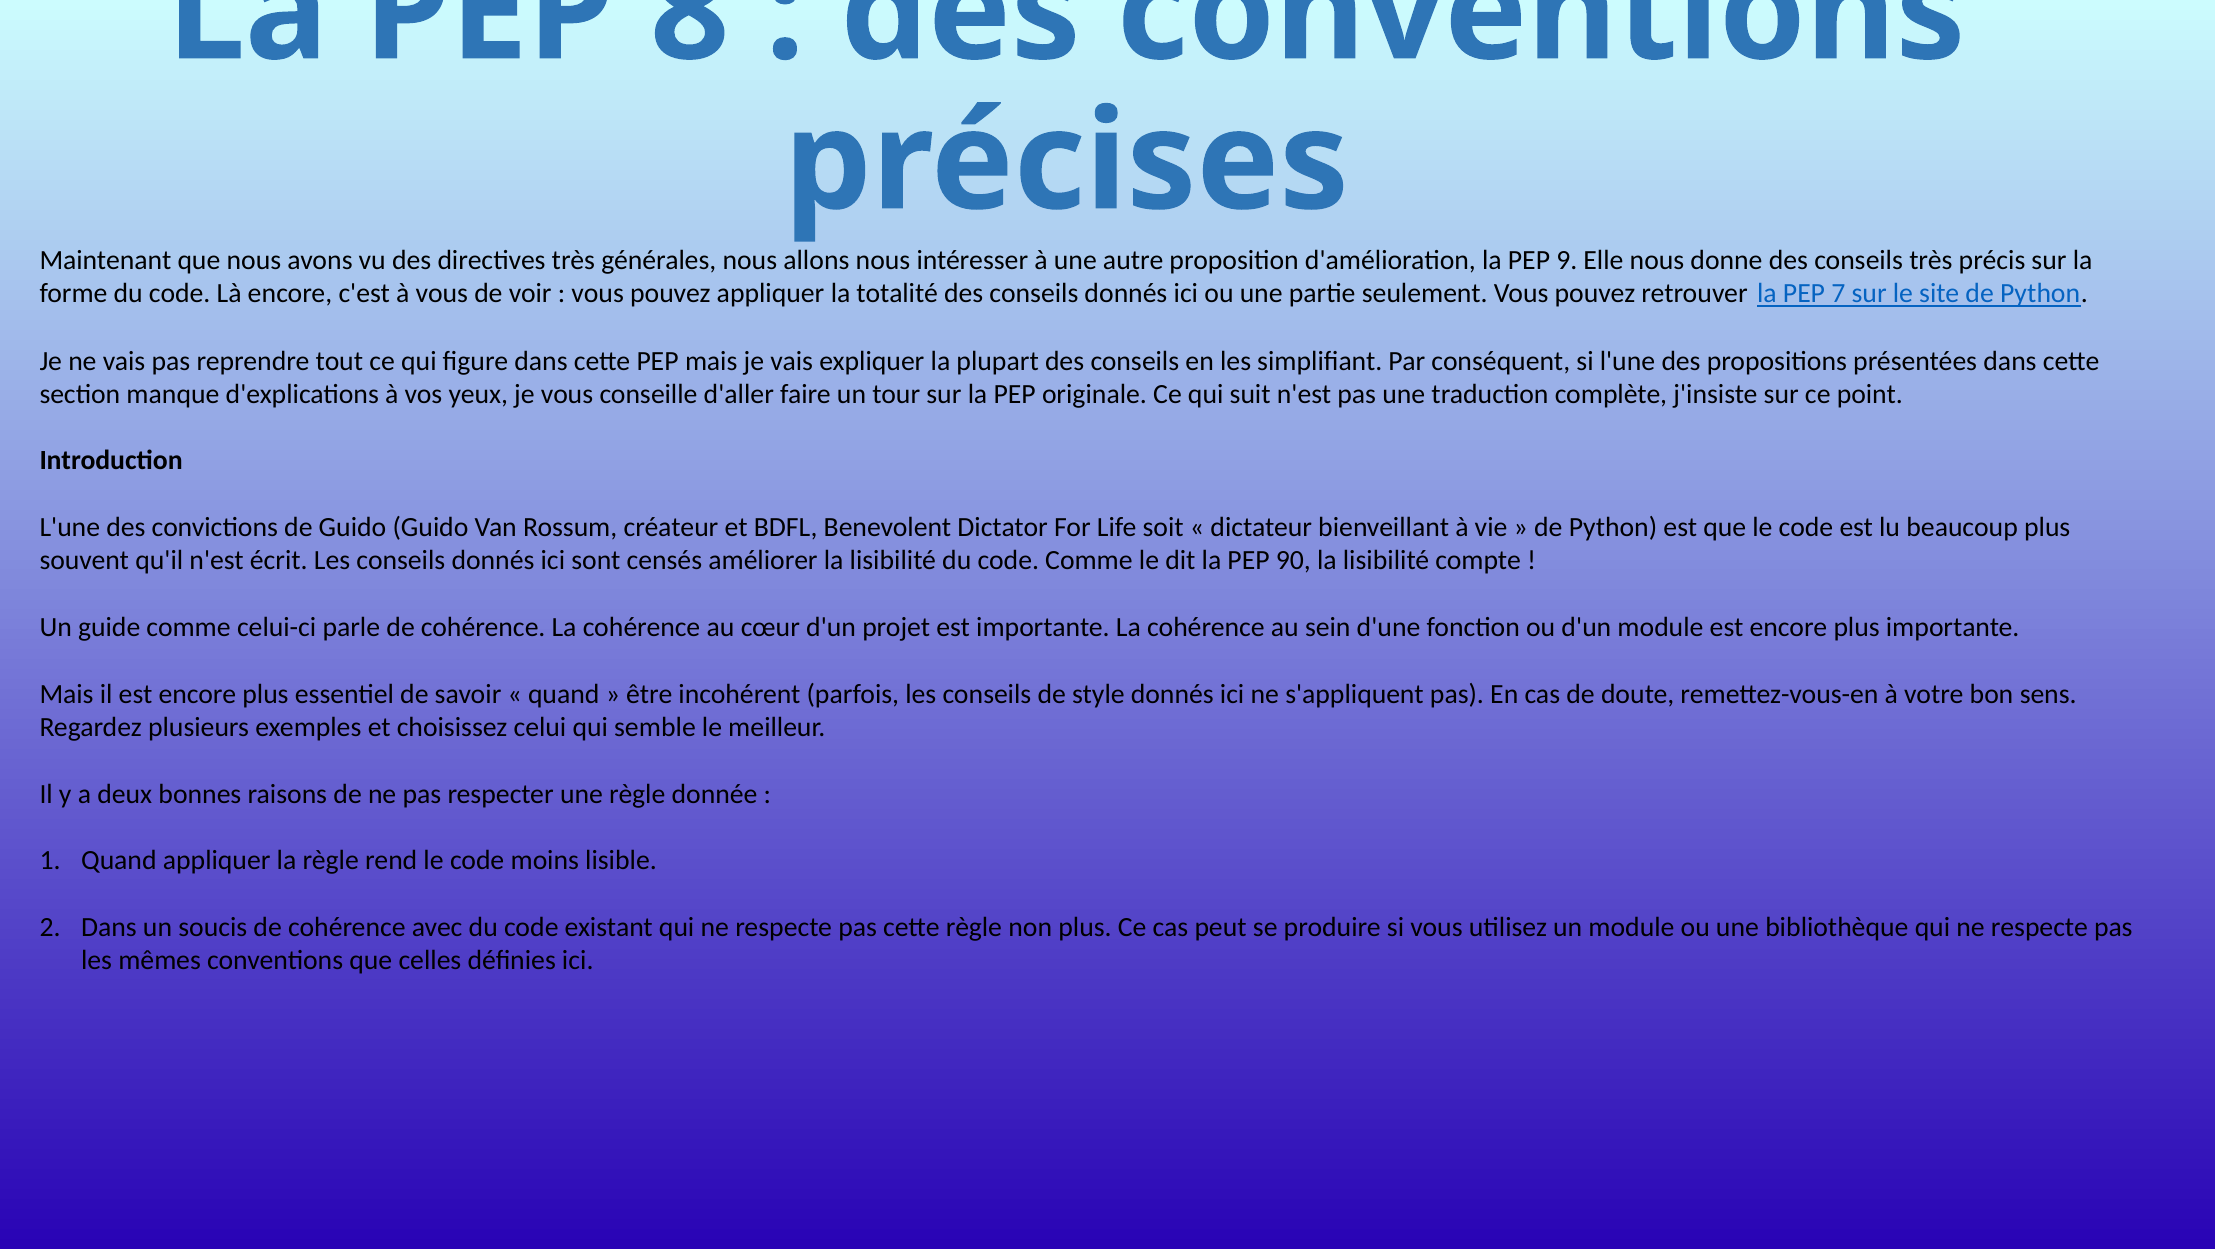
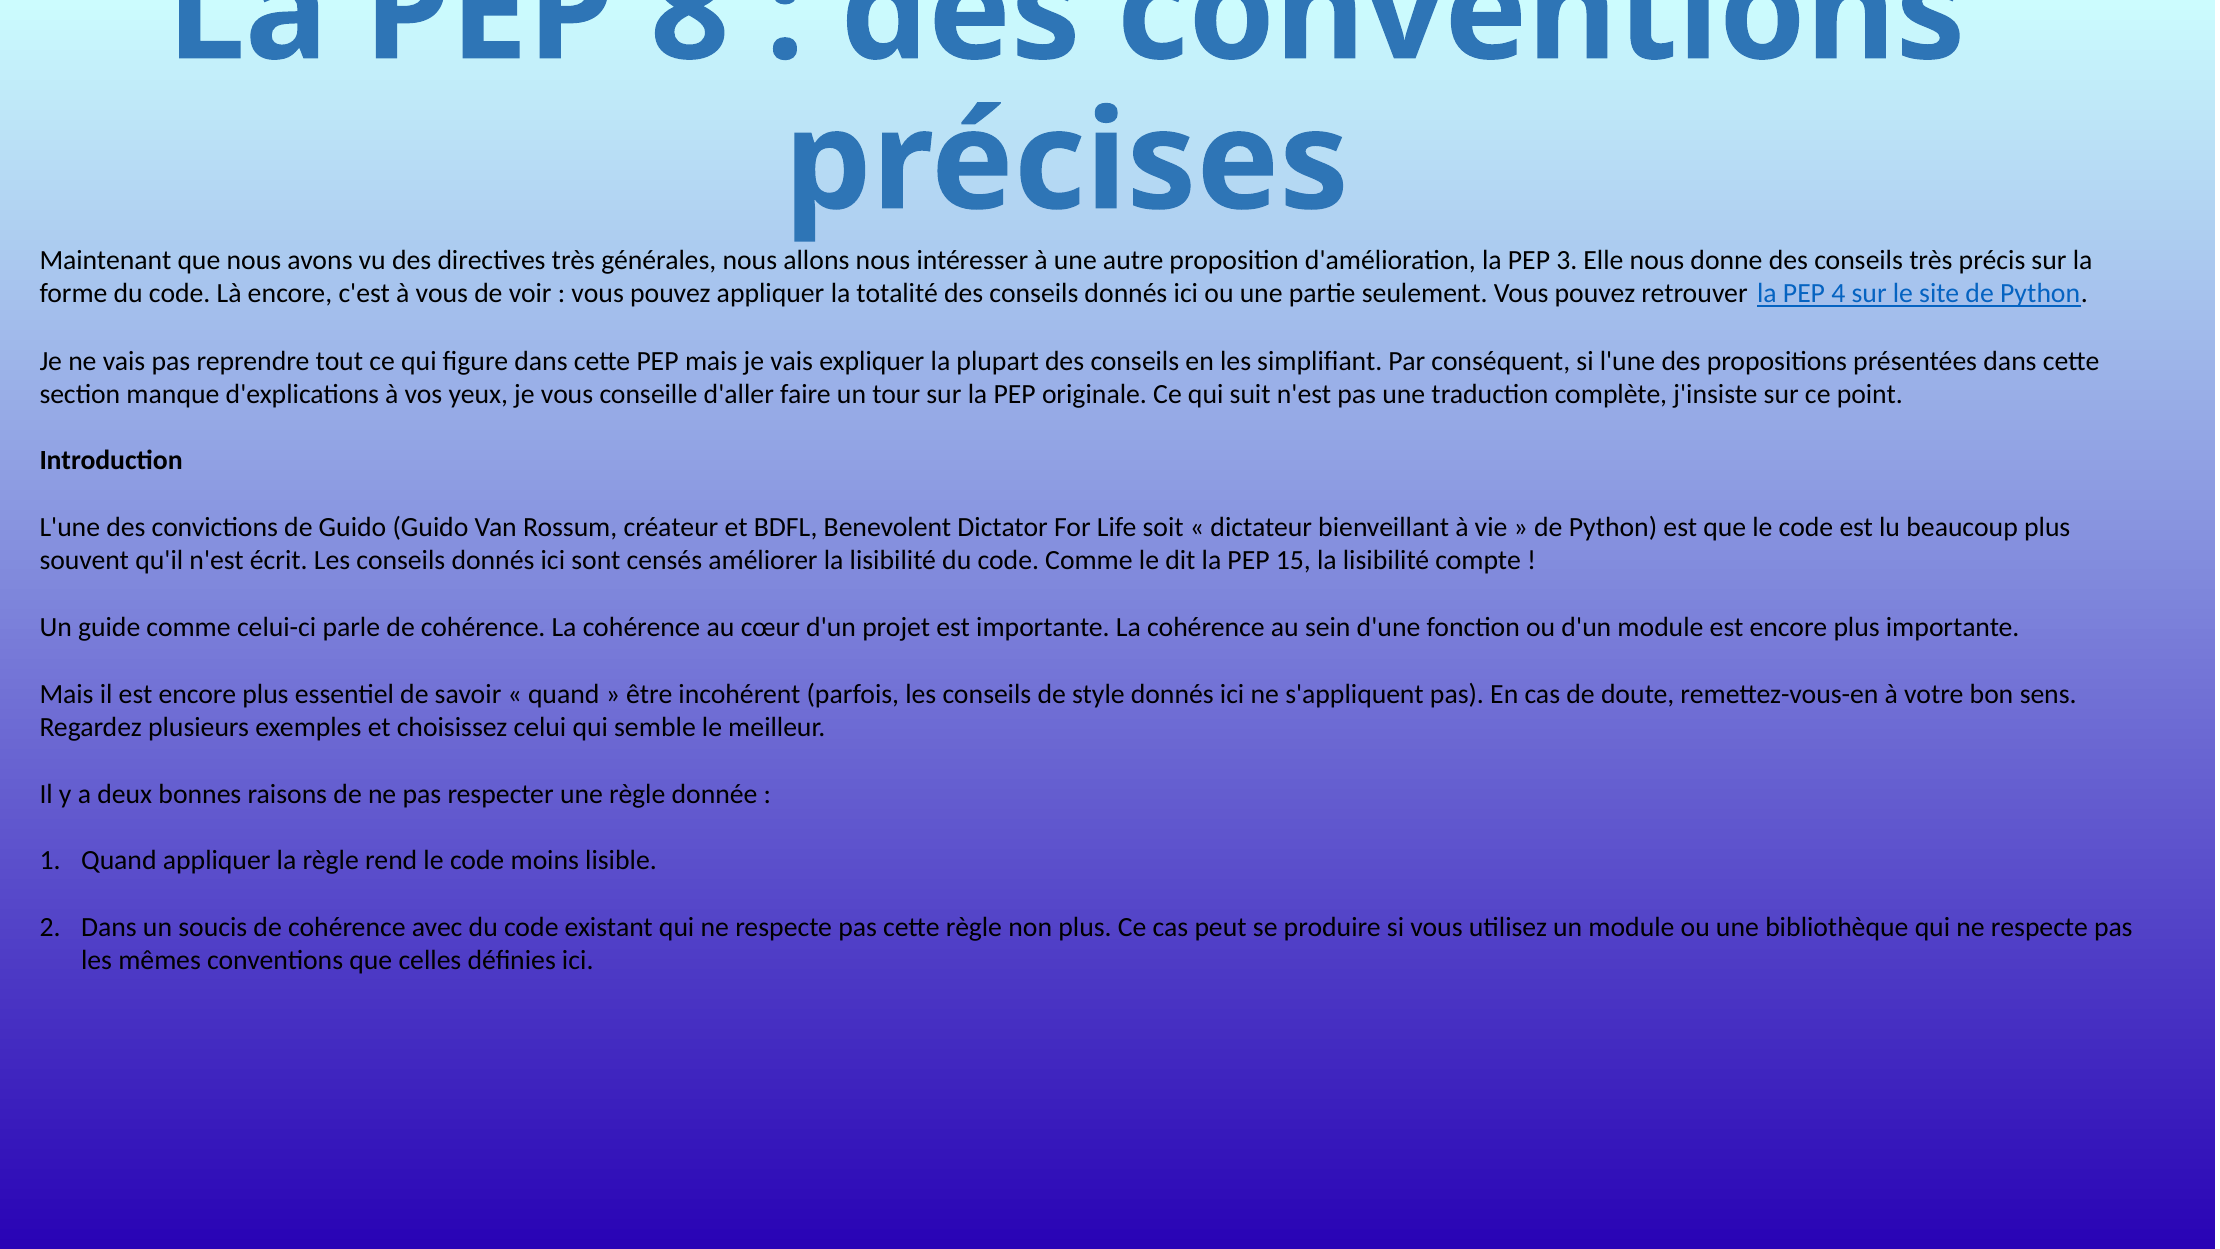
9: 9 -> 3 (1567, 260)
7: 7 -> 4 (1838, 294)
90: 90 -> 15 (1293, 561)
